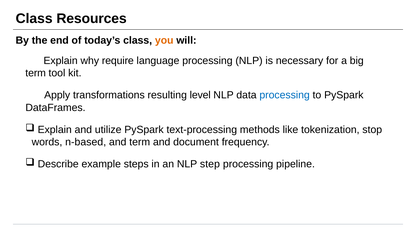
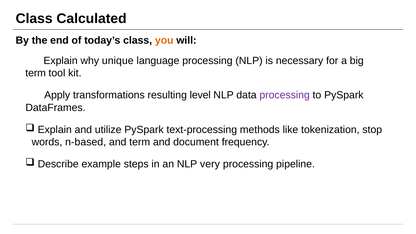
Resources: Resources -> Calculated (92, 18)
require: require -> unique (118, 61)
processing colour: blue -> purple (285, 95)
step: step -> very (210, 164)
